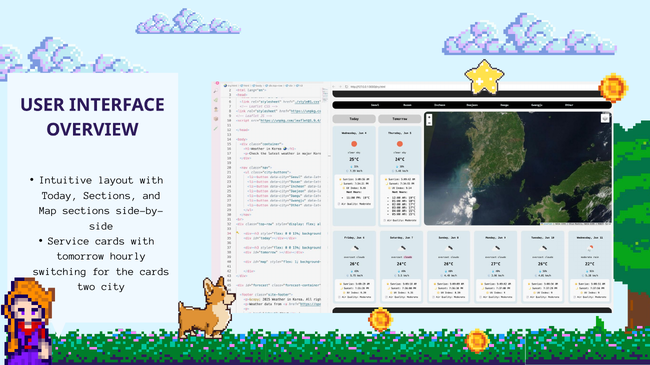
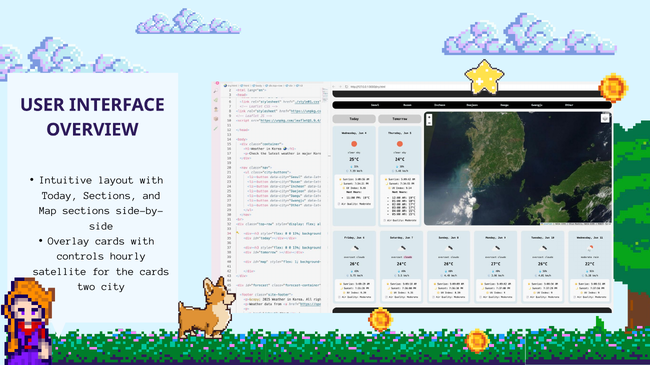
Service: Service -> Overlay (69, 242)
tomorrow: tomorrow -> controls (81, 257)
switching: switching -> satellite (60, 272)
